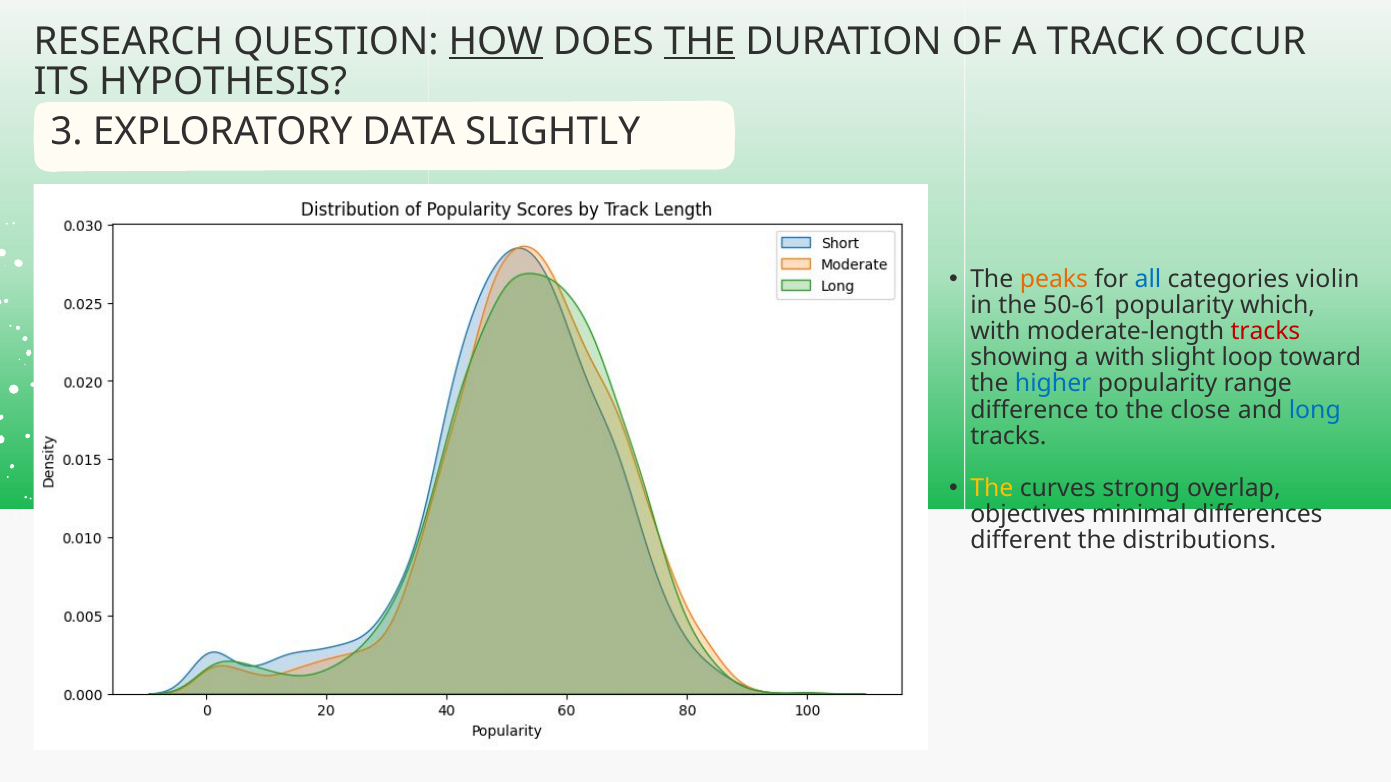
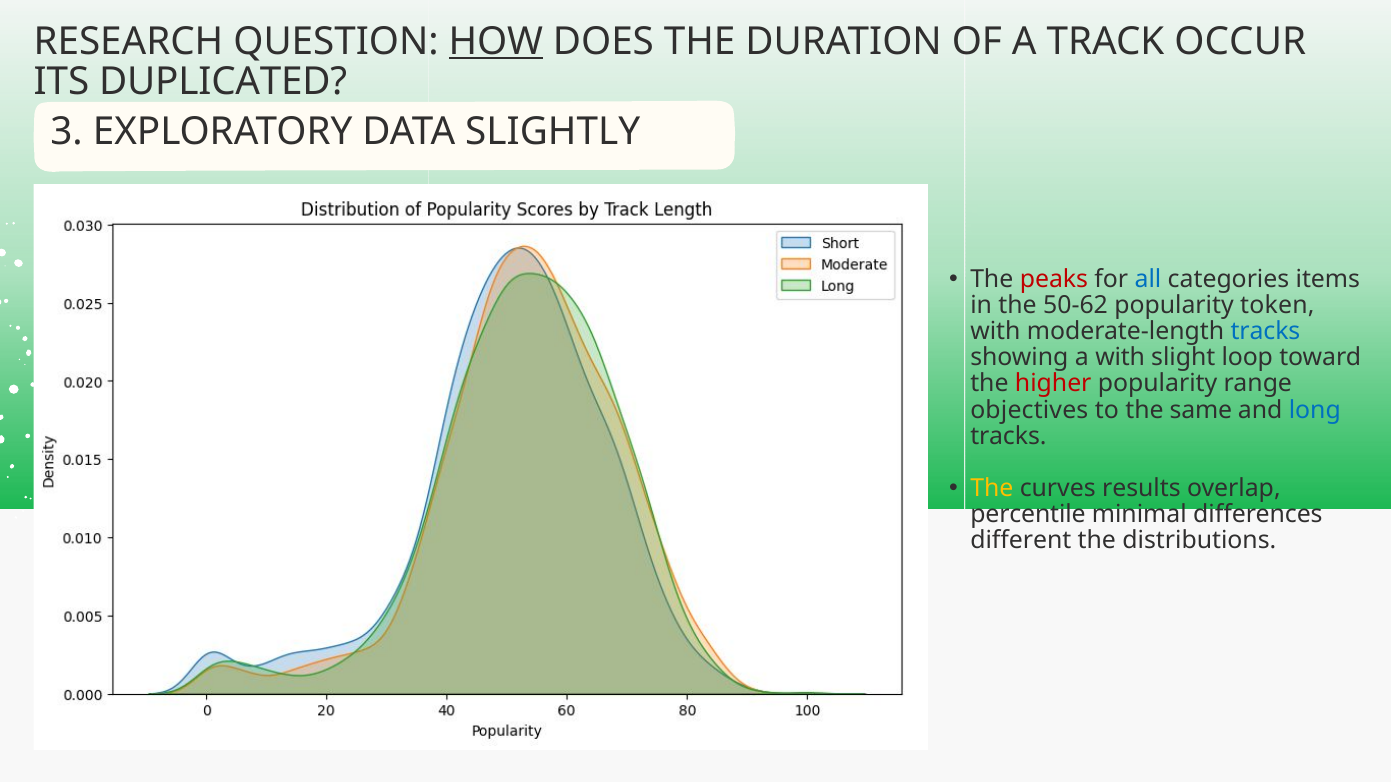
THE underline: present -> none (700, 42)
HYPOTHESIS: HYPOTHESIS -> DUPLICATED (223, 82)
peaks colour: orange -> red (1054, 280)
violin: violin -> items (1328, 280)
50-61: 50-61 -> 50-62 (1076, 306)
which: which -> token (1277, 306)
tracks colour: red -> blue (1265, 332)
higher colour: blue -> red (1053, 384)
difference: difference -> objectives (1029, 410)
close: close -> same (1201, 410)
strong: strong -> results (1141, 489)
objectives: objectives -> percentile (1028, 515)
